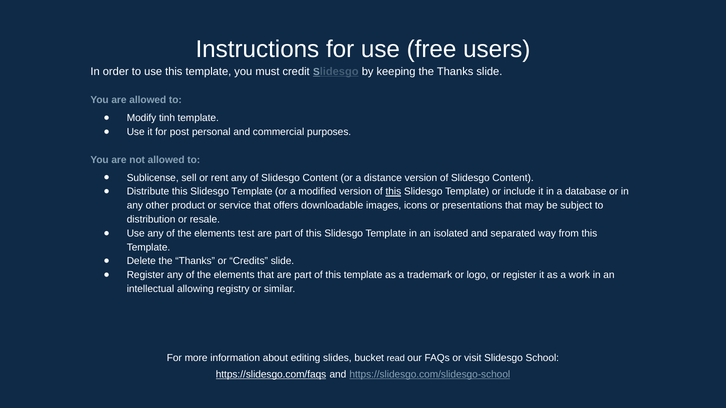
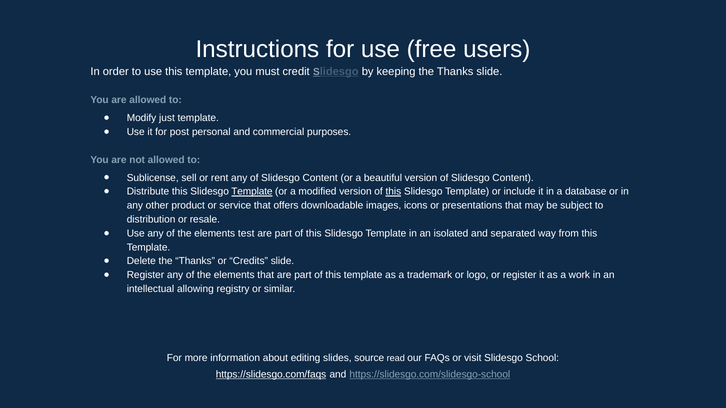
tinh: tinh -> just (167, 118)
distance: distance -> beautiful (383, 178)
Template underline: none -> present (252, 192)
bucket: bucket -> source (369, 358)
